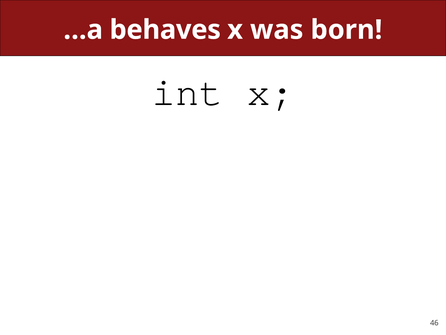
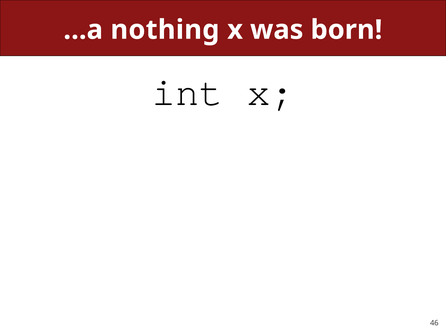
behaves: behaves -> nothing (165, 30)
